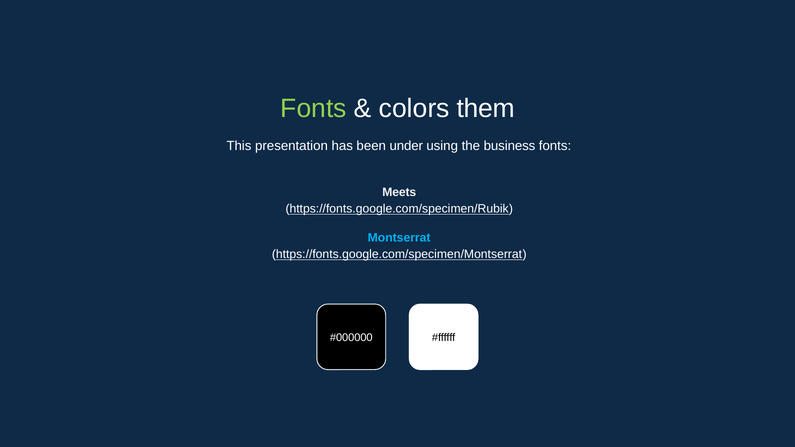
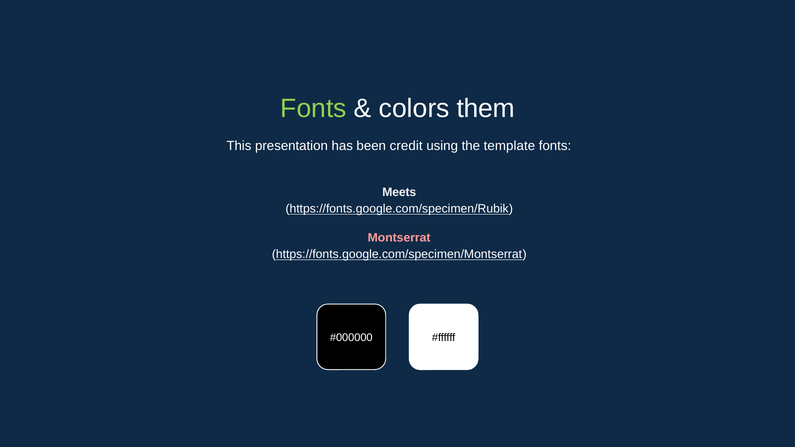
under: under -> credit (406, 146)
business: business -> template (509, 146)
Montserrat colour: light blue -> pink (399, 238)
